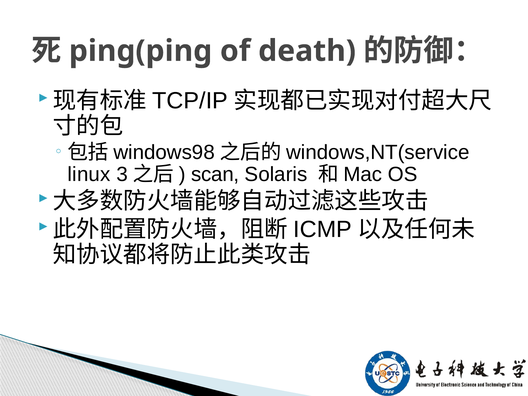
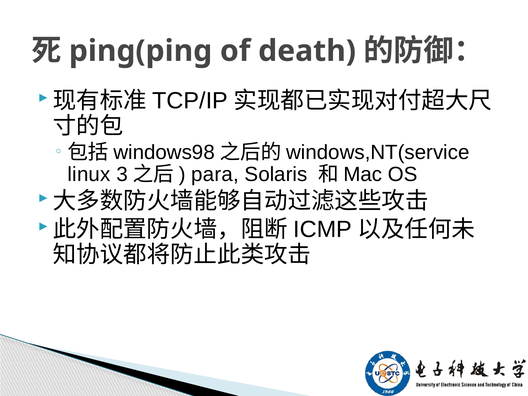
scan: scan -> para (215, 174)
